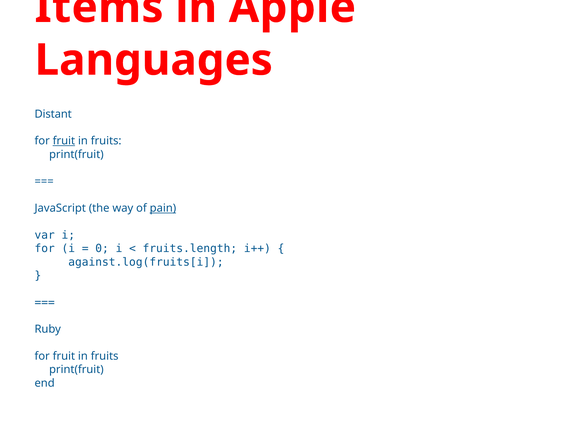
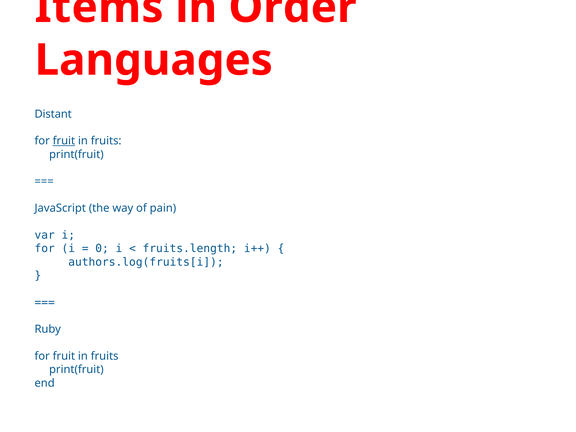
Apple: Apple -> Order (293, 7)
pain underline: present -> none (163, 208)
against.log(fruits[i: against.log(fruits[i -> authors.log(fruits[i (146, 262)
